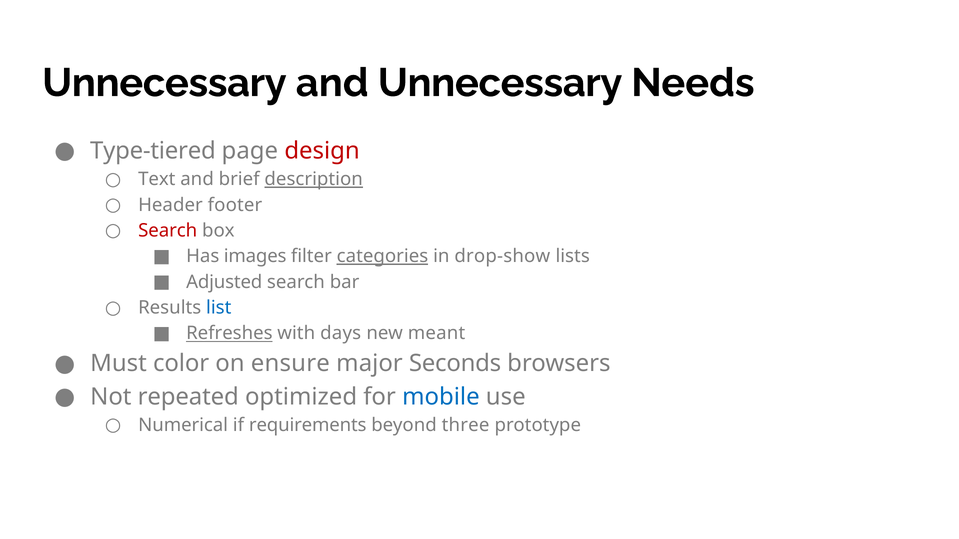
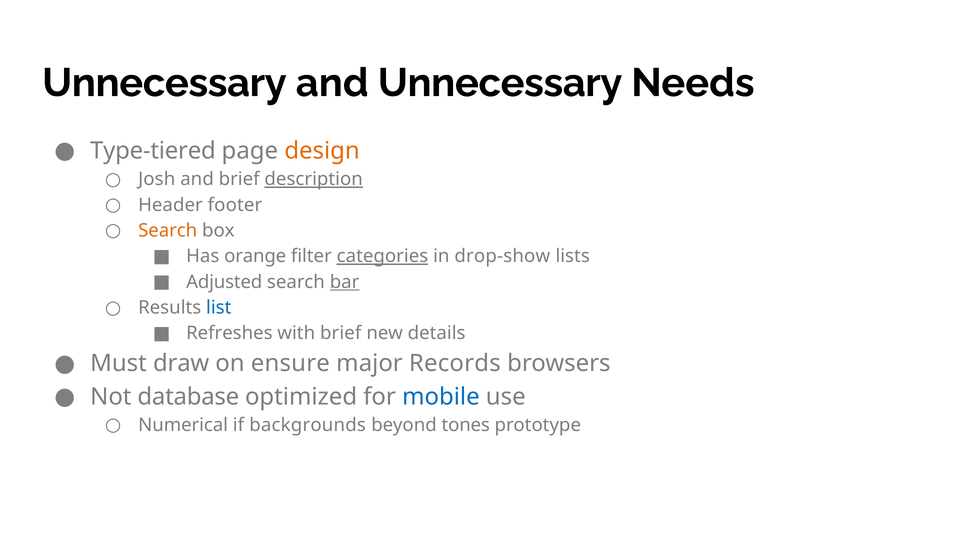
design colour: red -> orange (322, 151)
Text: Text -> Josh (157, 179)
Search colour: red -> orange (168, 231)
images: images -> orange (255, 256)
bar underline: none -> present (345, 282)
Refreshes underline: present -> none (229, 334)
with days: days -> brief (341, 334)
meant: meant -> details (437, 334)
color: color -> draw (181, 364)
Seconds: Seconds -> Records (455, 364)
repeated: repeated -> database (188, 397)
requirements: requirements -> backgrounds (308, 425)
three: three -> tones (466, 425)
